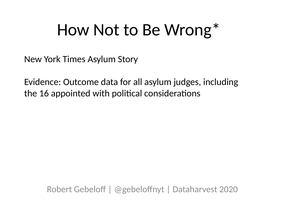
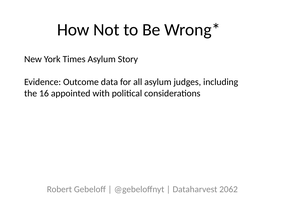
2020: 2020 -> 2062 (229, 189)
